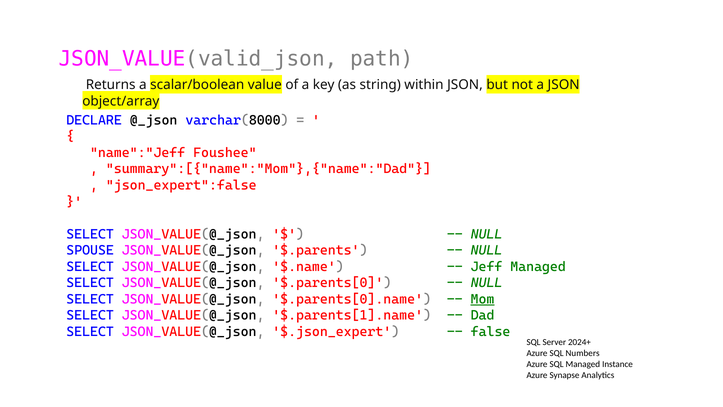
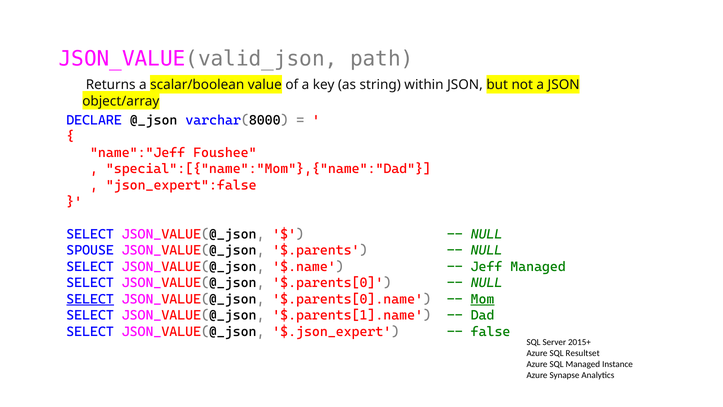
summary":[{"name":"Mom"},{"name":"Dad: summary":[{"name":"Mom"},{"name":"Dad -> special":[{"name":"Mom"},{"name":"Dad (268, 169)
SELECT underline: none -> present (90, 299)
2024+: 2024+ -> 2015+ (579, 342)
Numbers: Numbers -> Resultset (583, 353)
